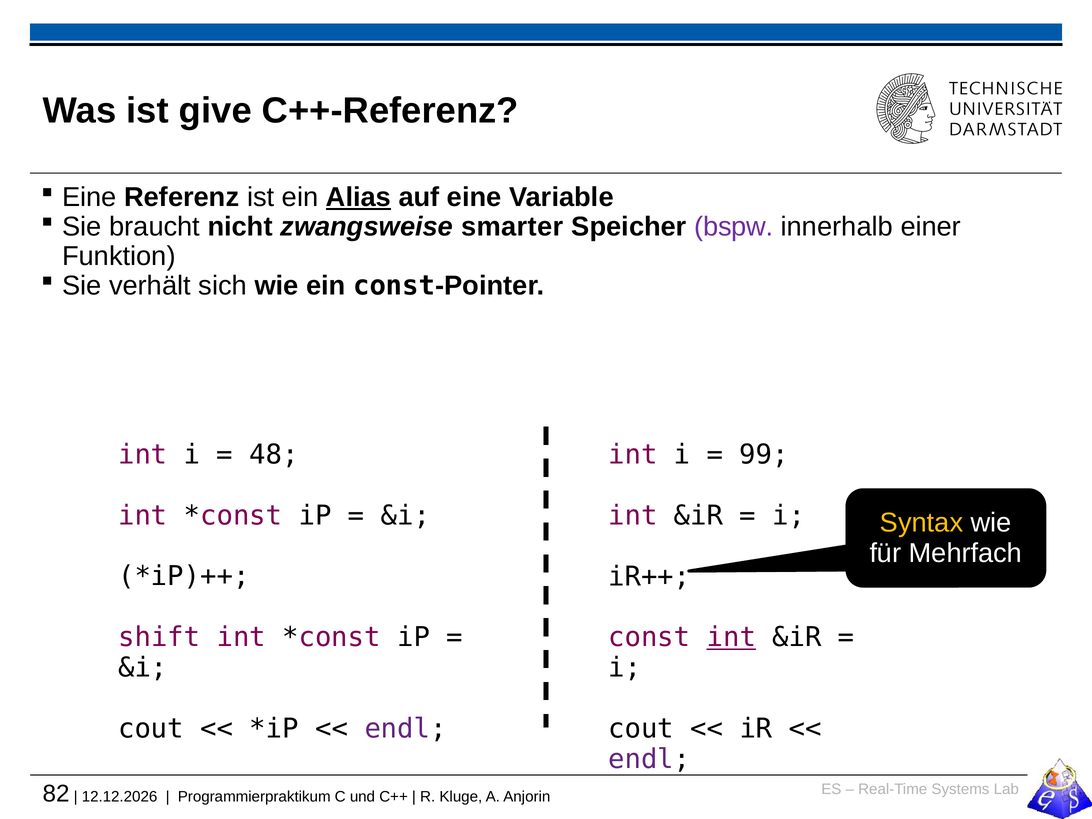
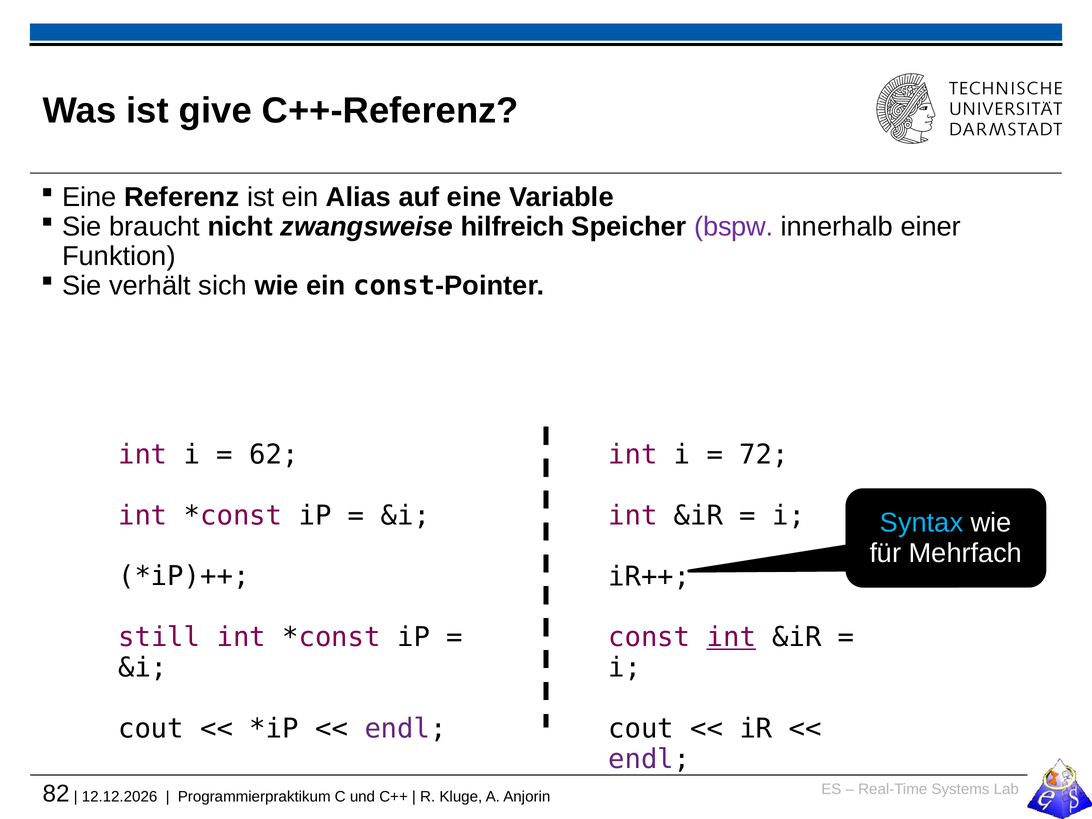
Alias underline: present -> none (358, 197)
smarter: smarter -> hilfreich (513, 227)
48: 48 -> 62 (274, 455)
99: 99 -> 72 (764, 455)
Syntax colour: yellow -> light blue (922, 523)
shift: shift -> still (159, 637)
